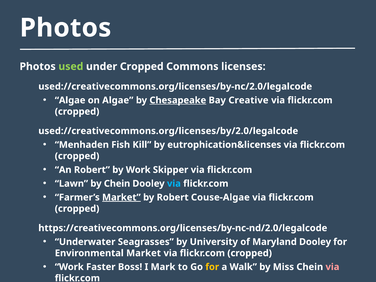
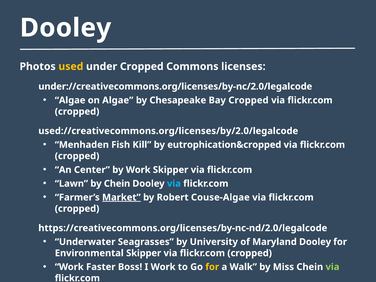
Photos: Photos -> Dooley (66, 28)
used colour: light green -> yellow (71, 66)
used://creativecommons.org/licenses/by-nc/2.0/legalcode: used://creativecommons.org/licenses/by-nc/2.0/legalcode -> under://creativecommons.org/licenses/by-nc/2.0/legalcode (175, 86)
Chesapeake underline: present -> none (178, 100)
Bay Creative: Creative -> Cropped (248, 100)
eutrophication&licenses: eutrophication&licenses -> eutrophication&cropped (224, 145)
An Robert: Robert -> Center (92, 170)
Environmental Market: Market -> Skipper (144, 253)
I Mark: Mark -> Work (163, 267)
via colour: pink -> light green (332, 267)
